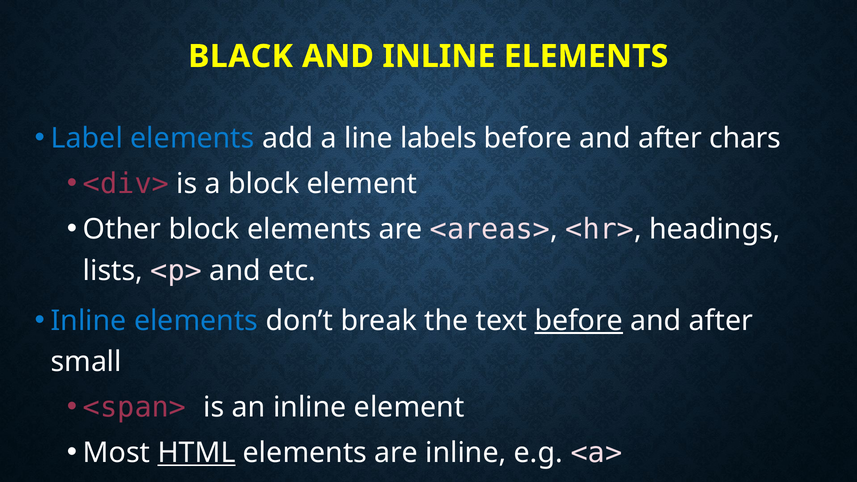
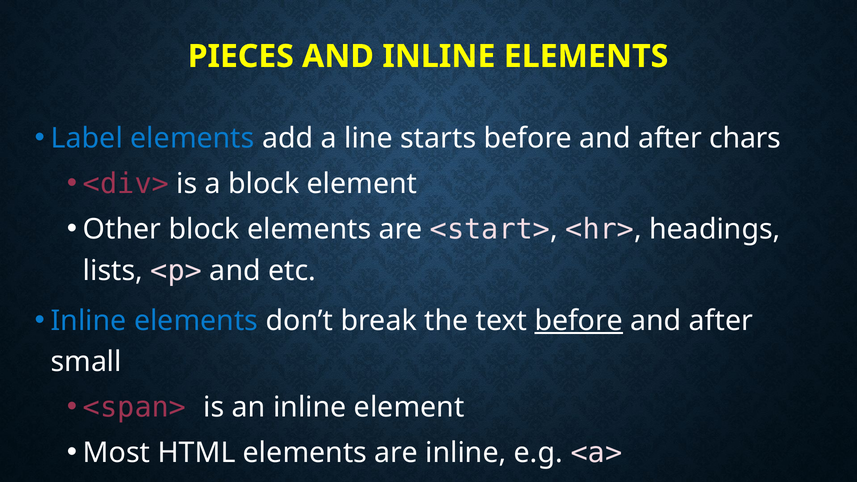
BLACK: BLACK -> PIECES (241, 56)
labels: labels -> starts (438, 138)
<areas>: <areas> -> <start> (490, 229)
HTML underline: present -> none (197, 453)
